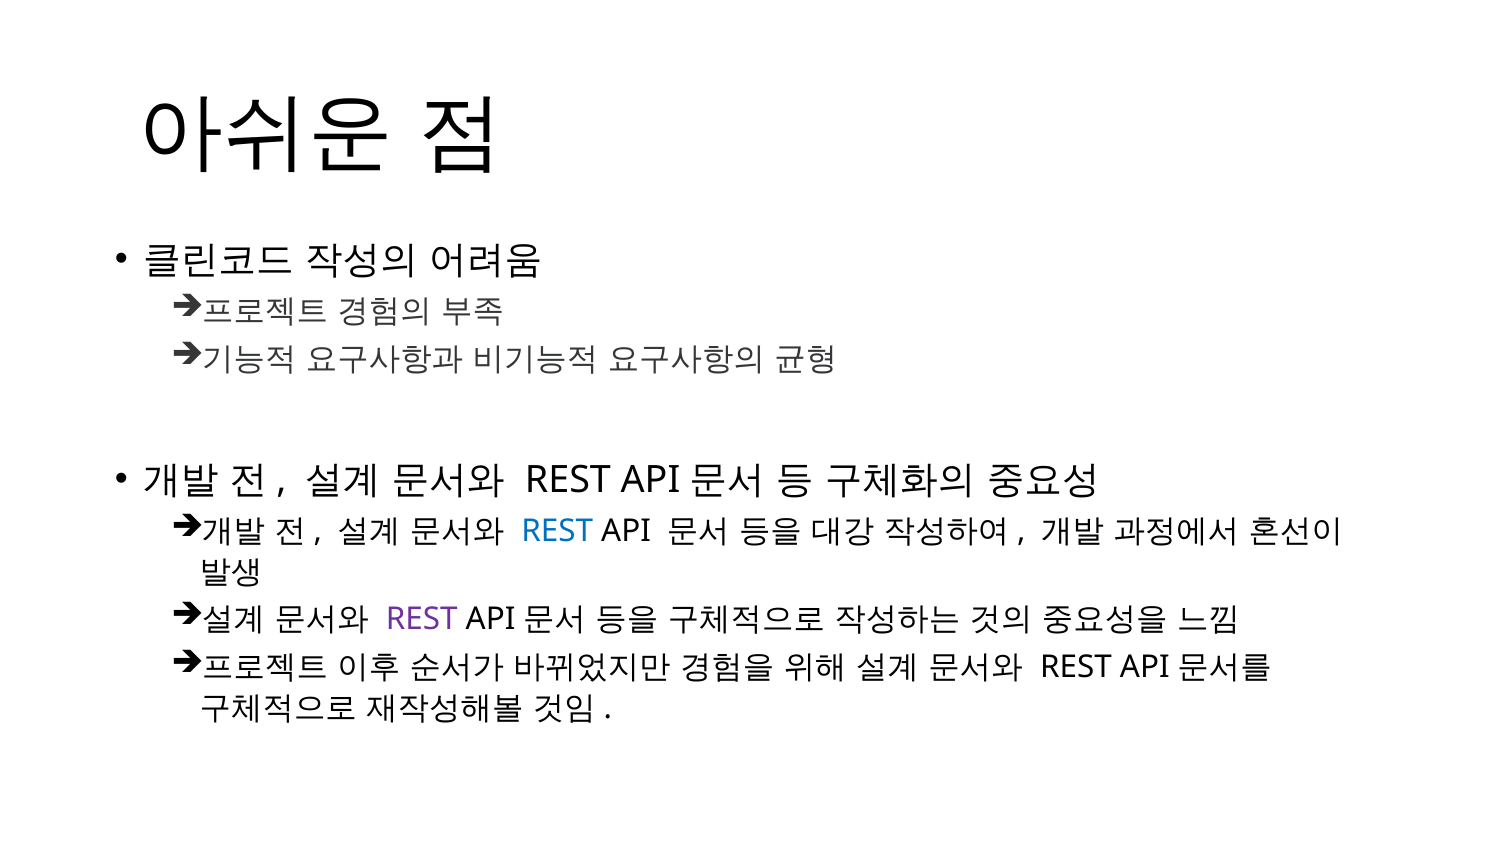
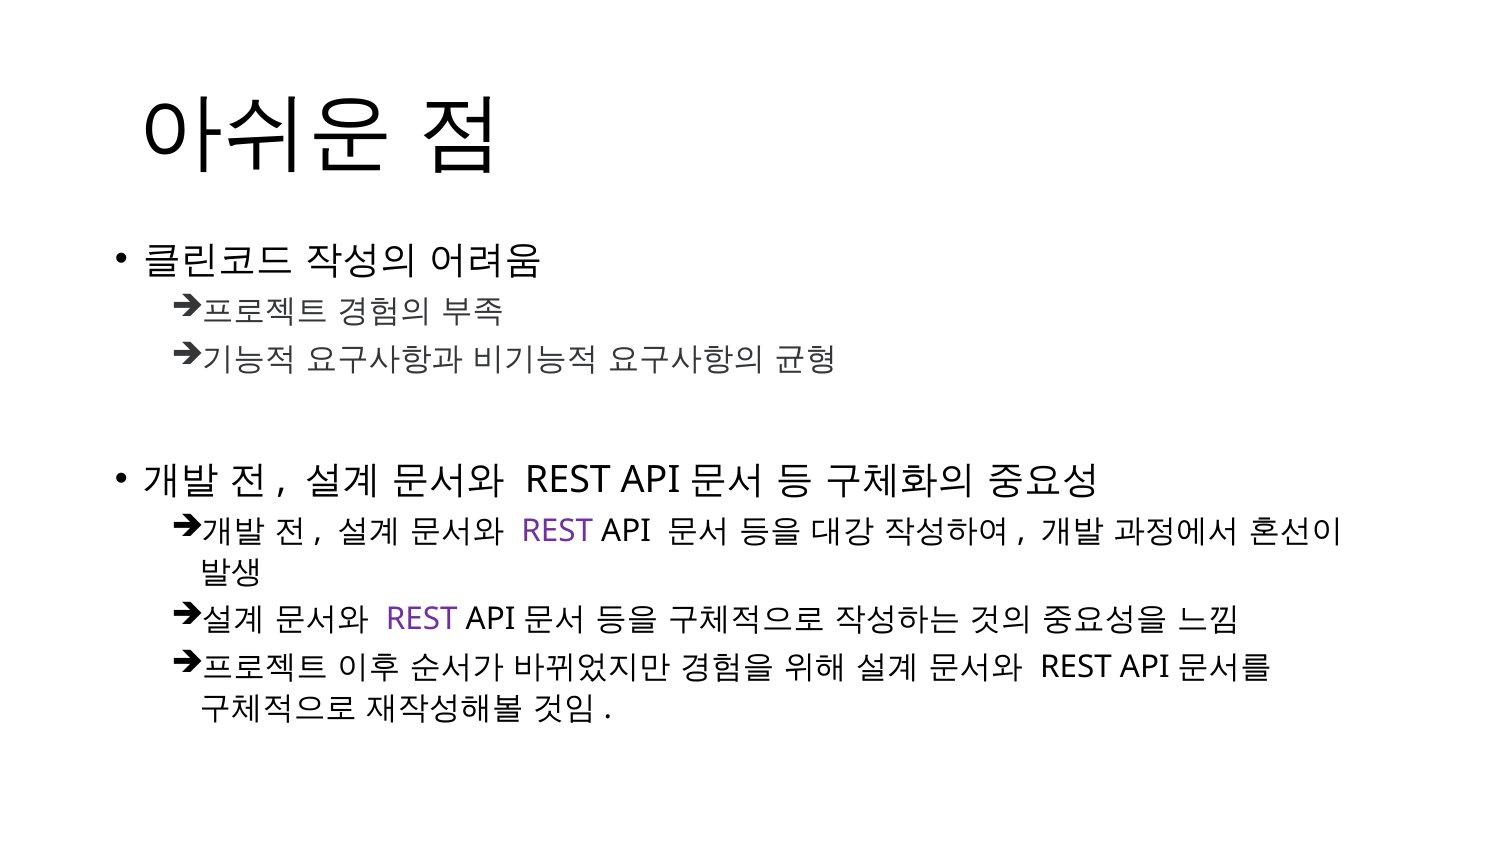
REST colour: blue -> purple (557, 531)
